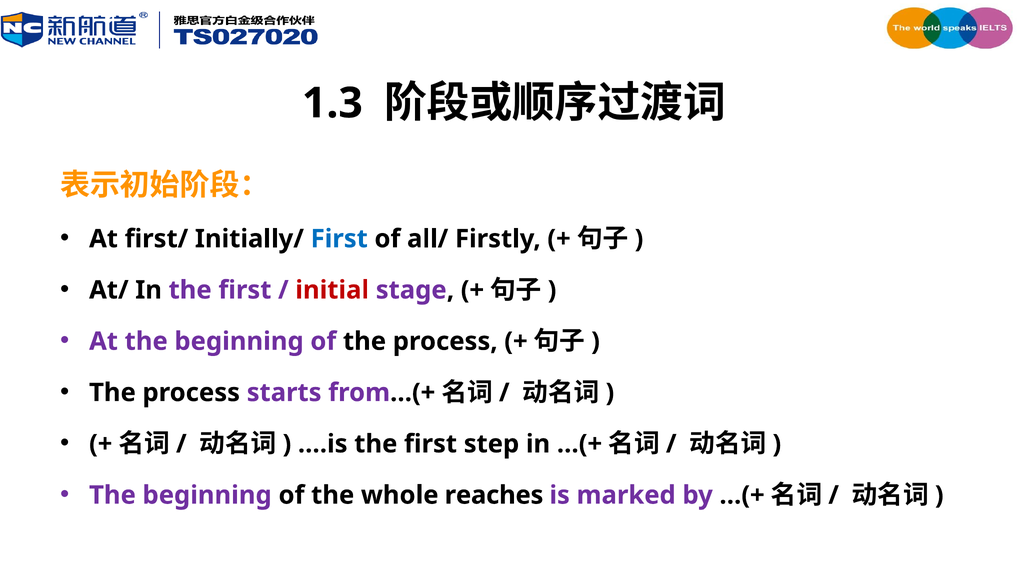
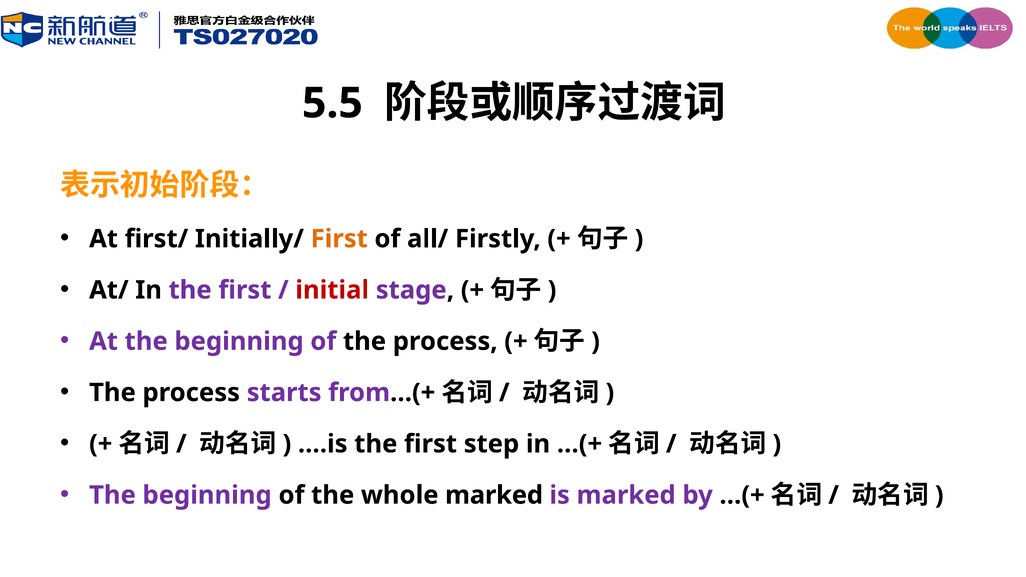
1.3: 1.3 -> 5.5 (332, 103)
First colour: blue -> orange (339, 239)
whole reaches: reaches -> marked (494, 495)
